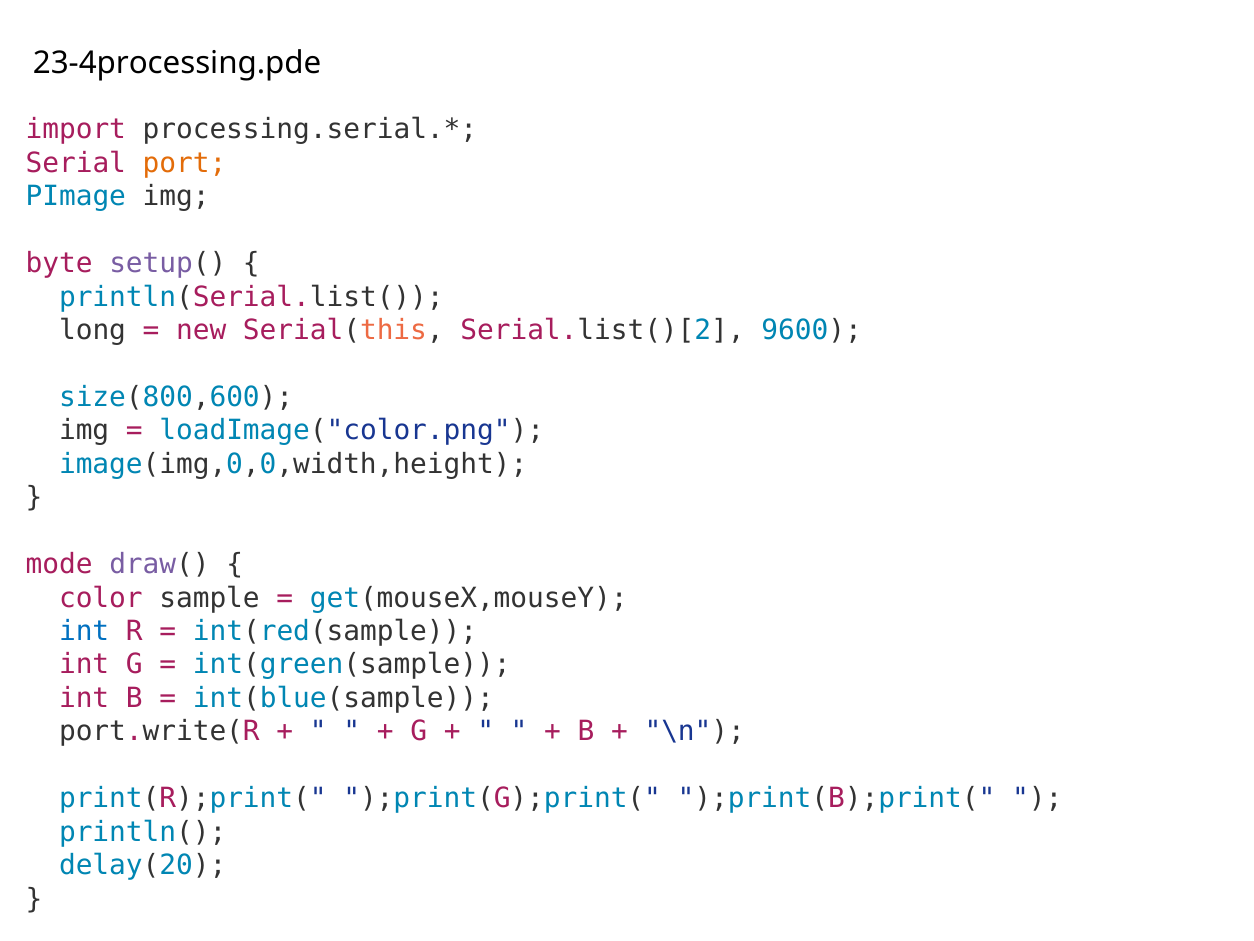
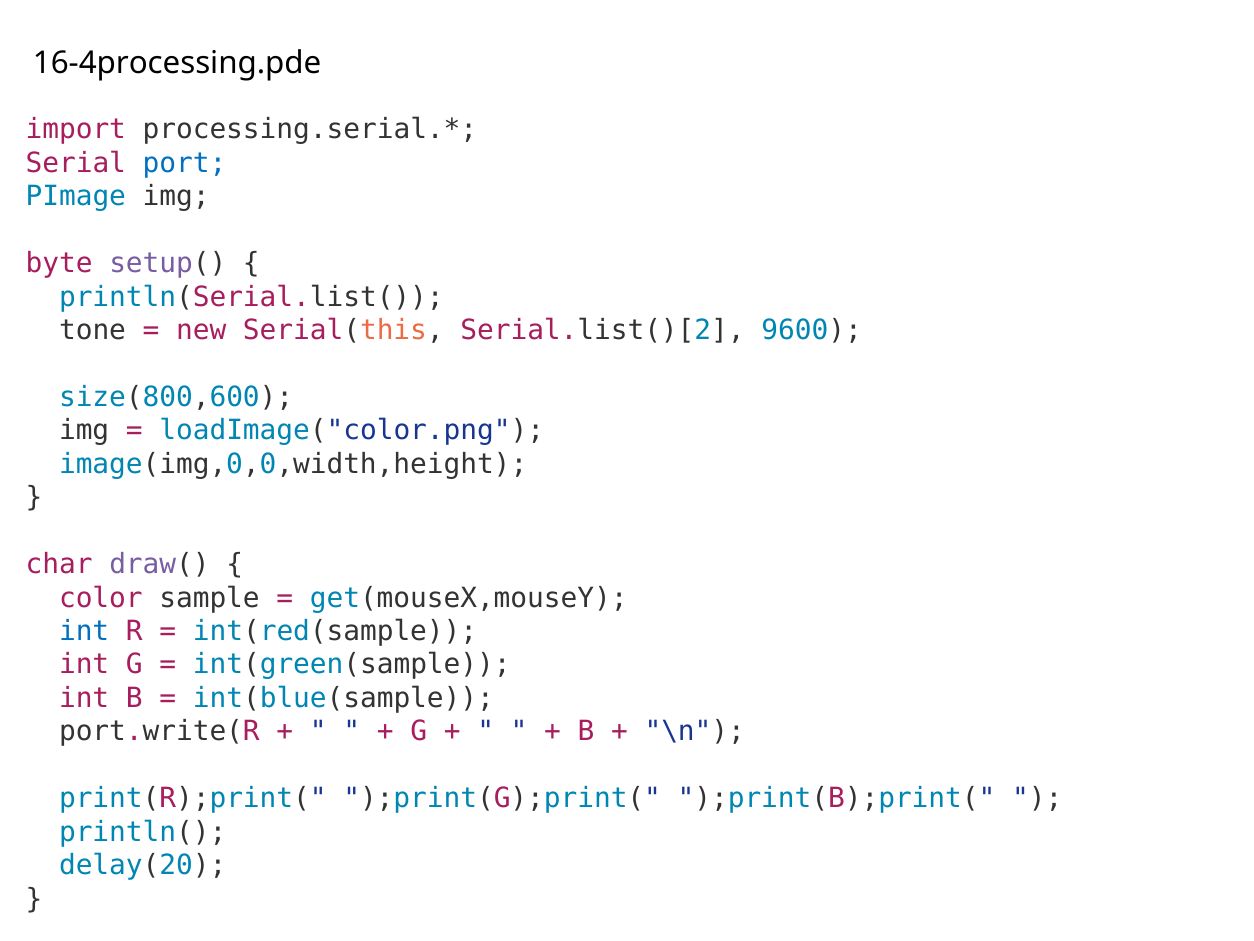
23-4processing.pde: 23-4processing.pde -> 16-4processing.pde (177, 63)
port colour: orange -> blue (184, 163)
long: long -> tone (93, 330)
mode: mode -> char (59, 564)
